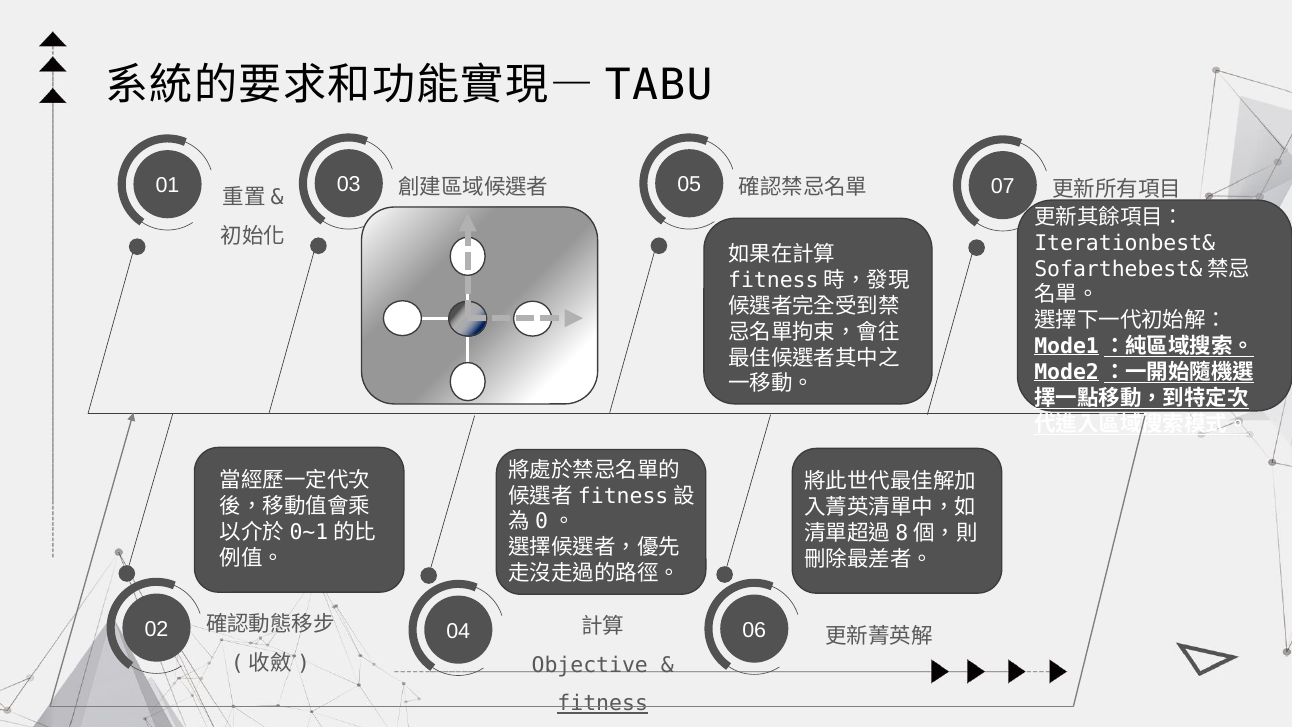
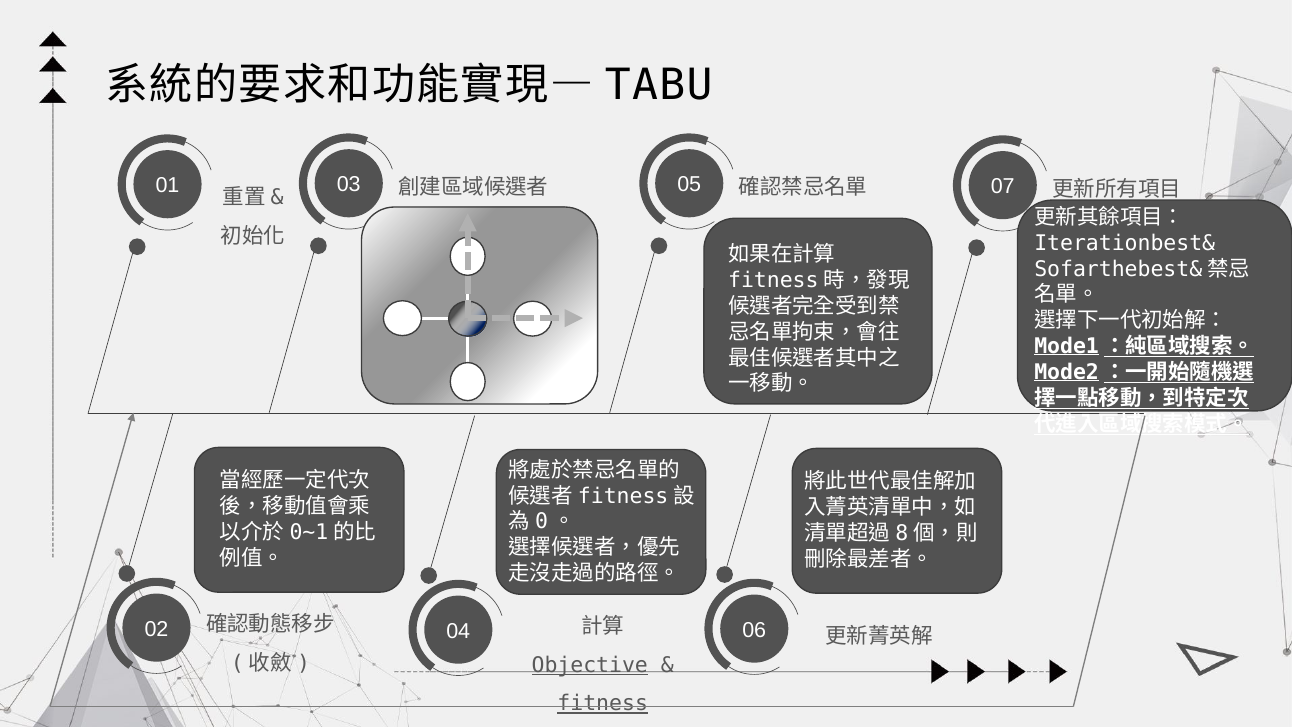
Objective underline: none -> present (590, 665)
